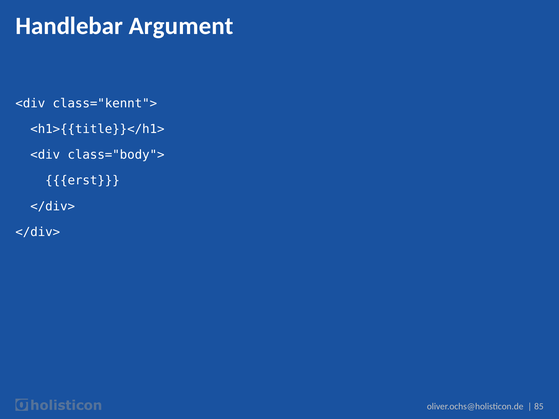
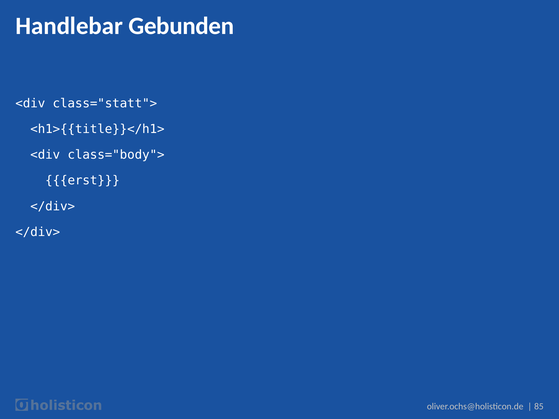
Argument: Argument -> Gebunden (181, 26)
class="kennt">: class="kennt"> -> class="statt"> (105, 103)
